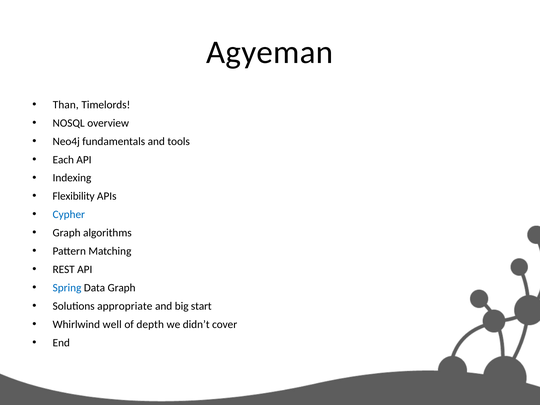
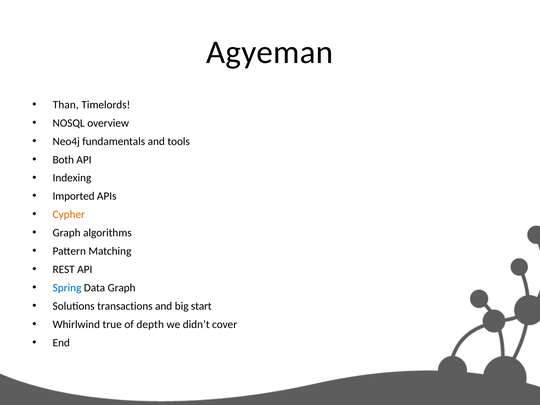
Each: Each -> Both (63, 160)
Flexibility: Flexibility -> Imported (74, 196)
Cypher colour: blue -> orange (69, 215)
appropriate: appropriate -> transactions (125, 306)
well: well -> true (112, 324)
